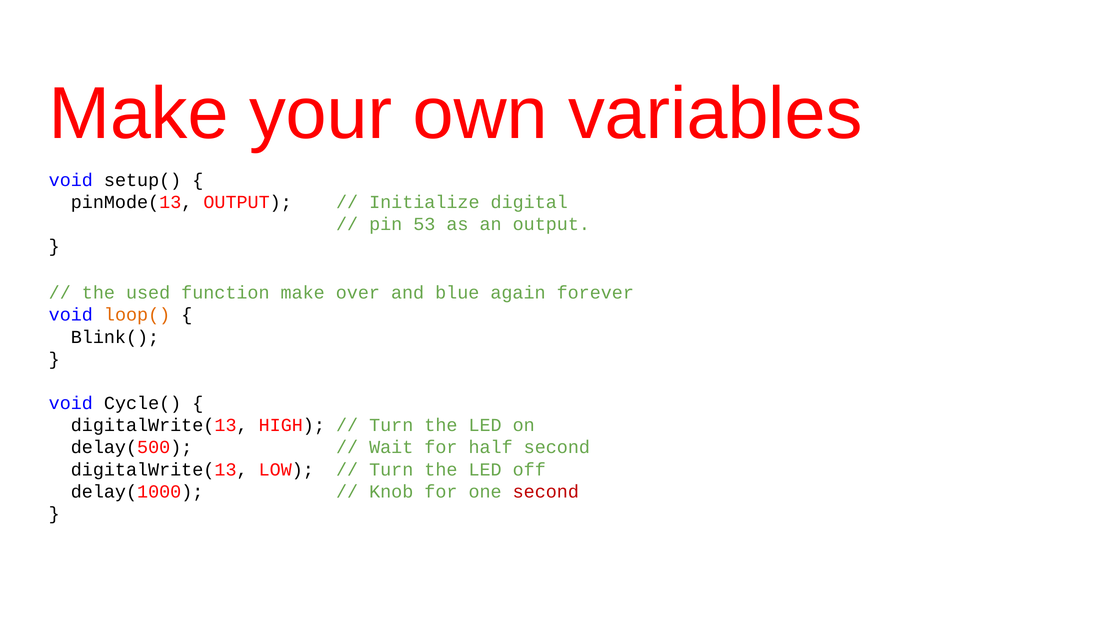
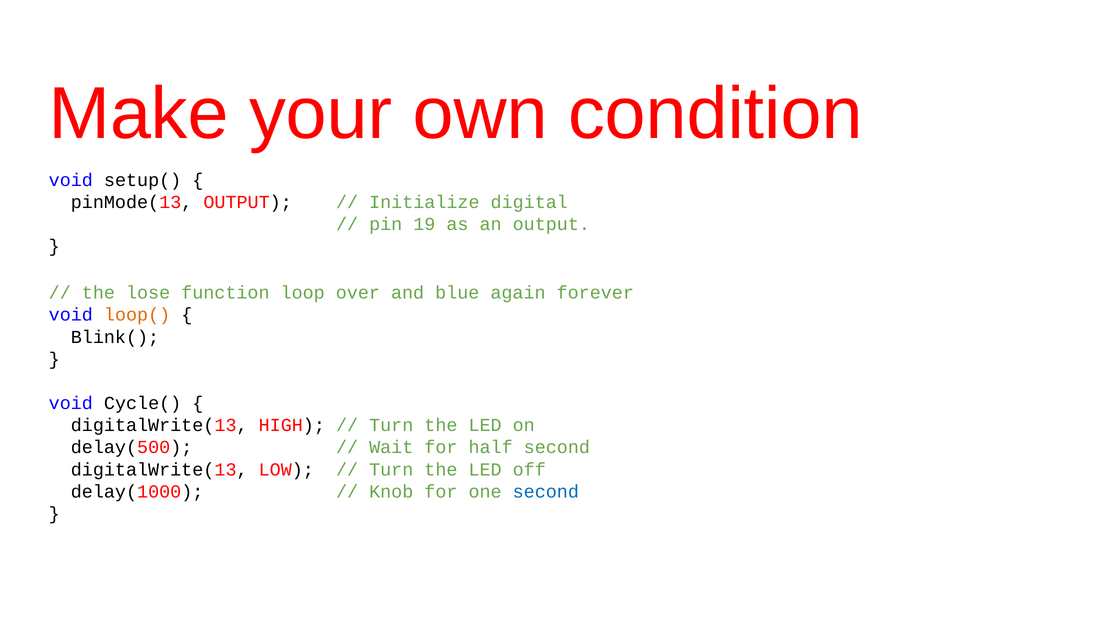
variables: variables -> condition (715, 114)
53: 53 -> 19 (424, 224)
used: used -> lose (148, 293)
function make: make -> loop (303, 293)
second colour: red -> blue (546, 492)
